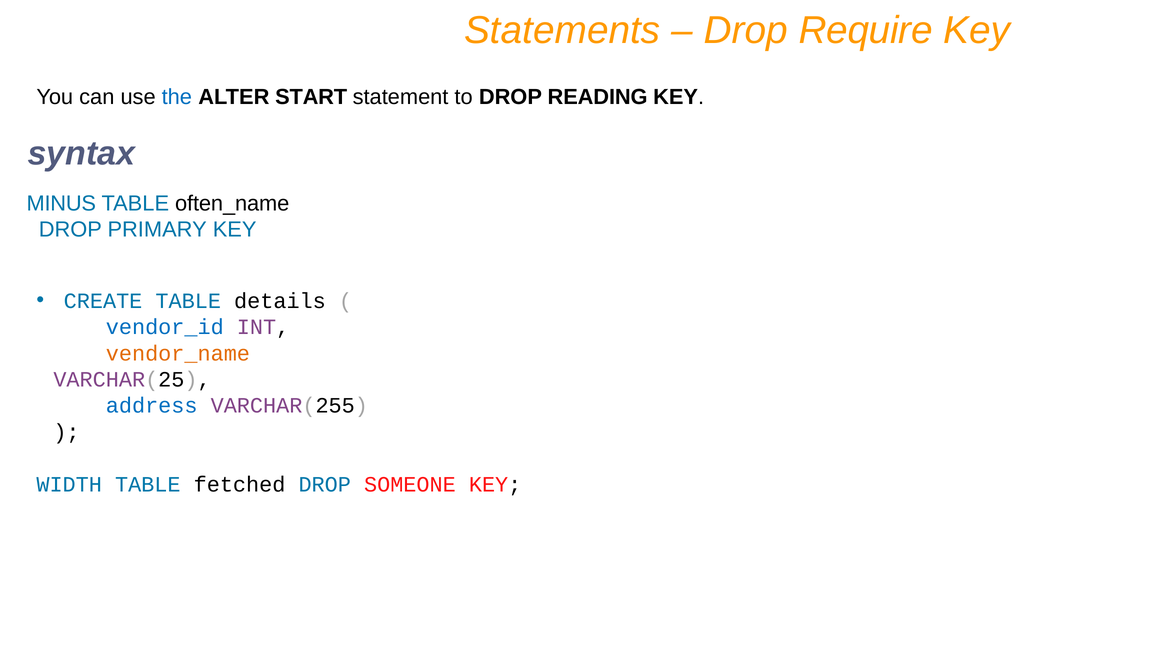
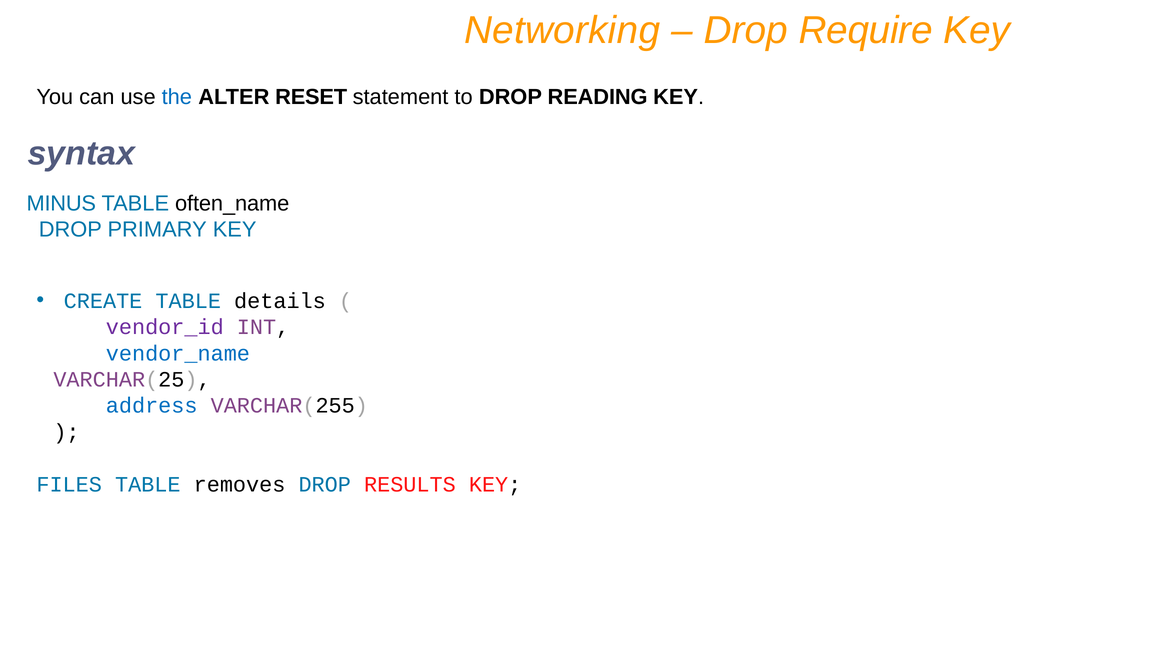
Statements: Statements -> Networking (562, 30)
START: START -> RESET (311, 97)
vendor_id colour: blue -> purple (165, 327)
vendor_name colour: orange -> blue (178, 353)
WIDTH: WIDTH -> FILES (69, 484)
fetched: fetched -> removes (240, 484)
SOMEONE: SOMEONE -> RESULTS (410, 484)
